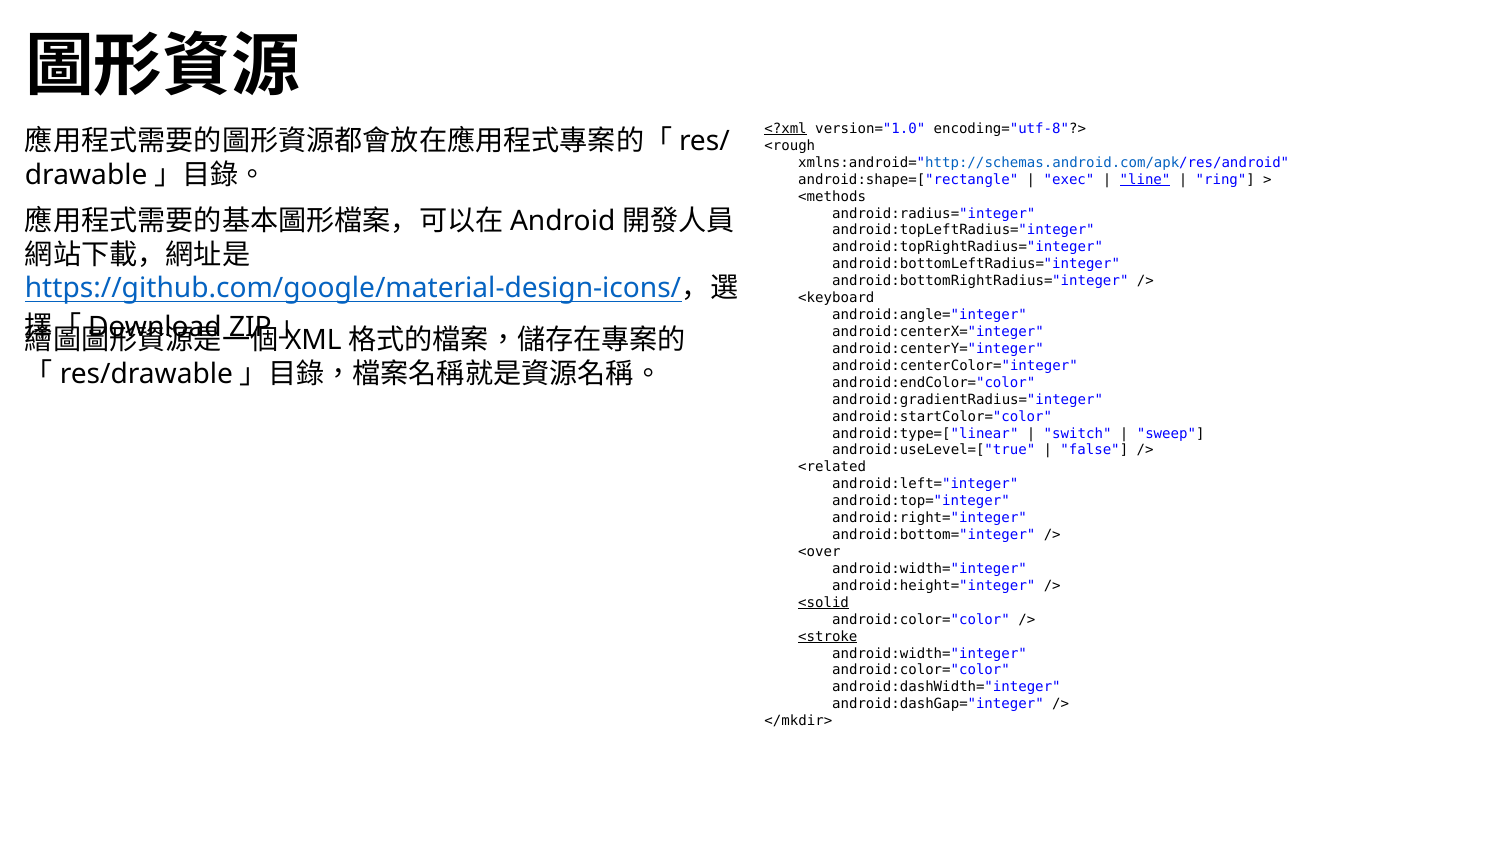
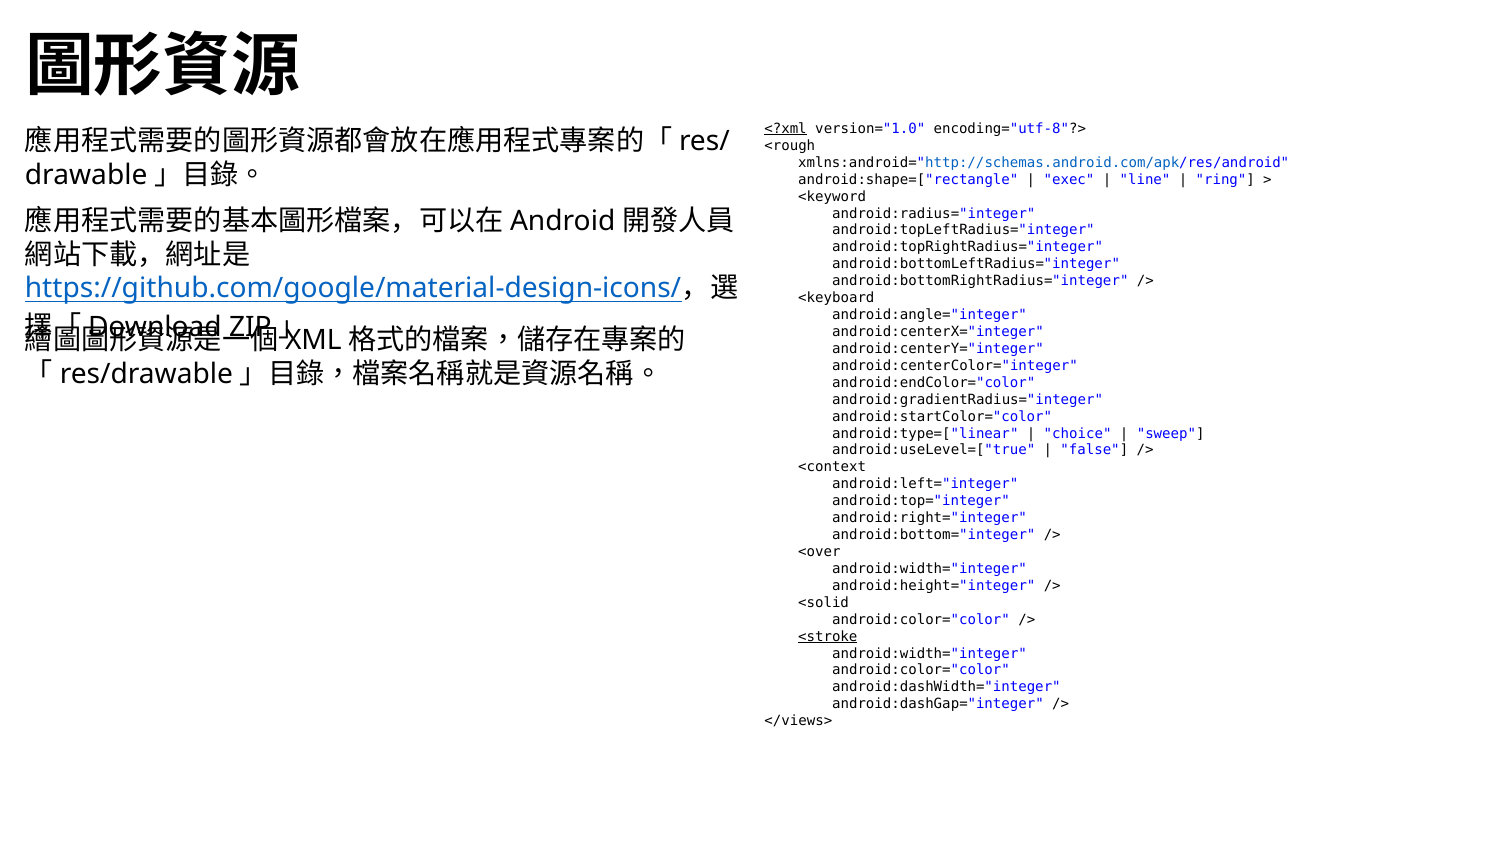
line underline: present -> none (1145, 180)
<methods: <methods -> <keyword (832, 197)
switch: switch -> choice (1078, 434)
<related: <related -> <context (832, 467)
<solid underline: present -> none (824, 603)
</mkdir>: </mkdir> -> </views> (798, 721)
